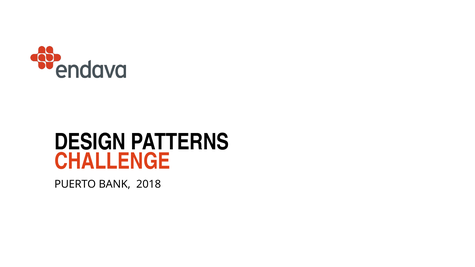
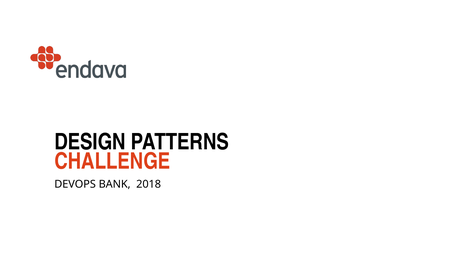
PUERTO: PUERTO -> DEVOPS (75, 184)
